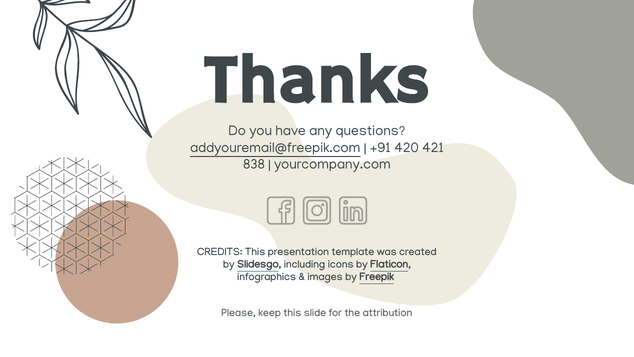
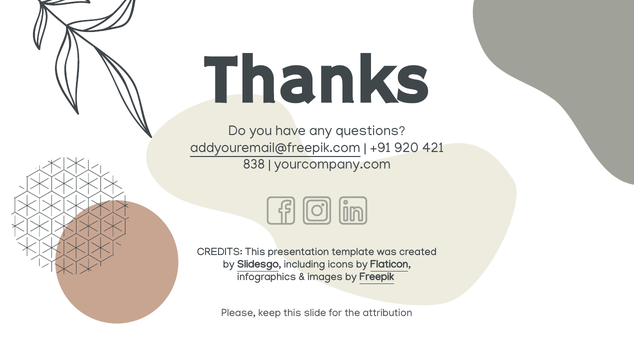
420: 420 -> 920 (406, 147)
